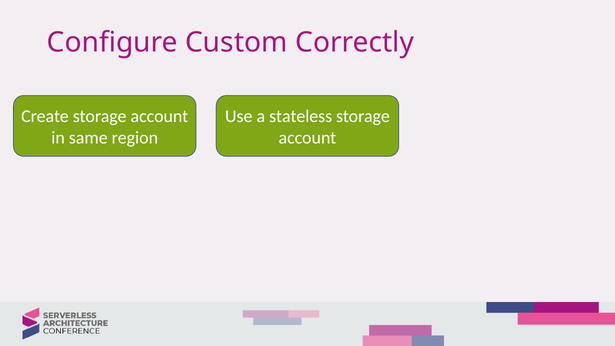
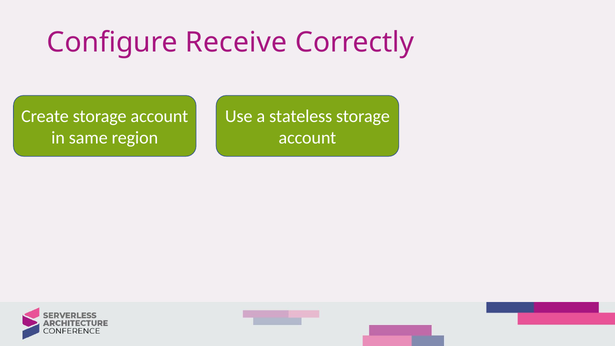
Custom: Custom -> Receive (236, 42)
